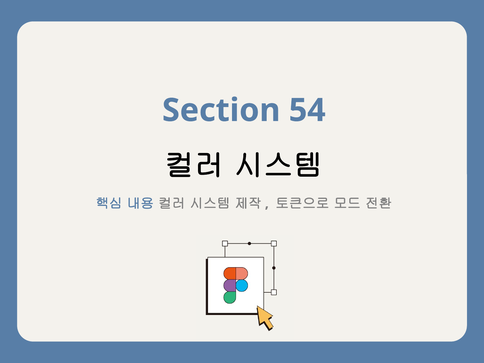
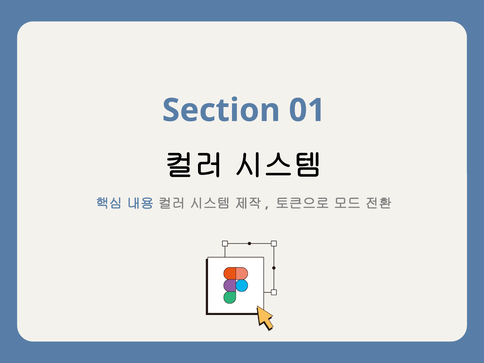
54: 54 -> 01 (307, 110)
